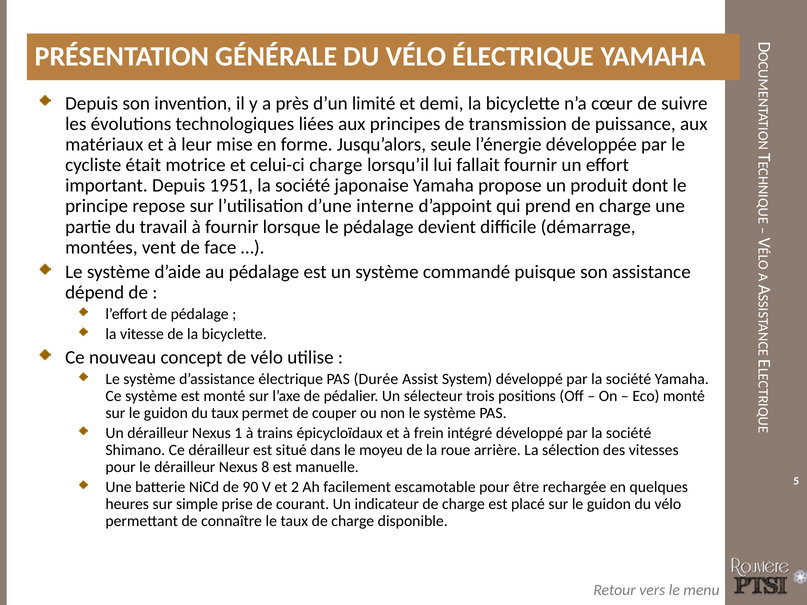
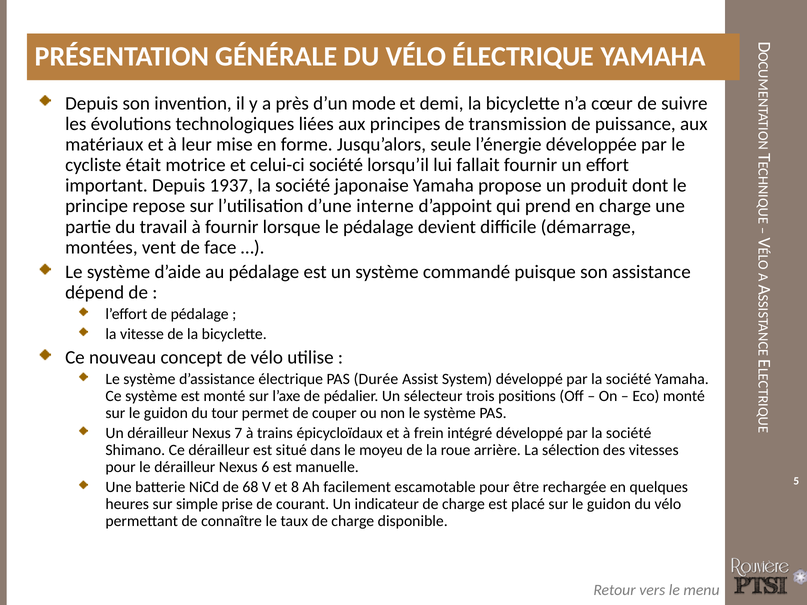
limité: limité -> mode (374, 103)
celui-ci charge: charge -> société (336, 165)
1951: 1951 -> 1937 (231, 186)
du taux: taux -> tour (225, 413)
1: 1 -> 7 (238, 433)
8: 8 -> 6 (265, 467)
90: 90 -> 68 (250, 487)
2: 2 -> 8 (295, 487)
